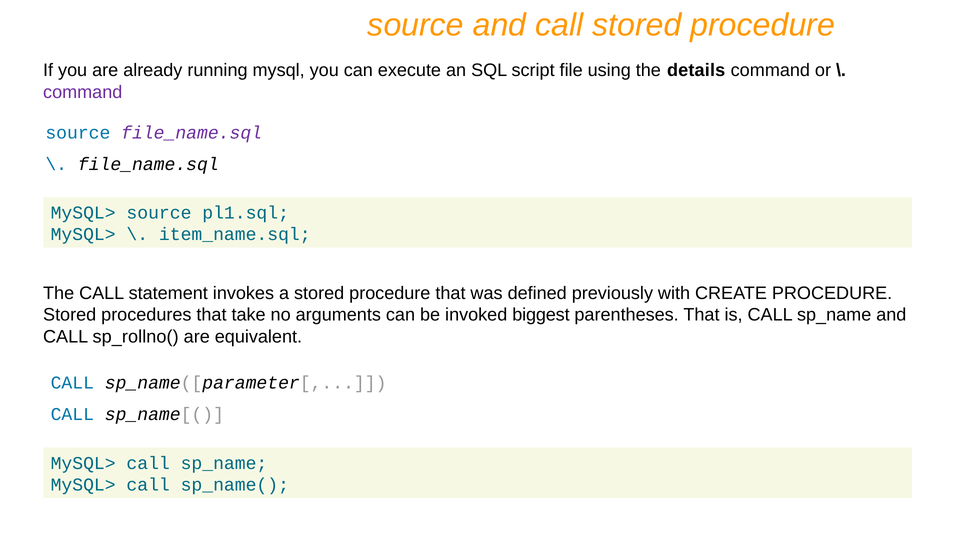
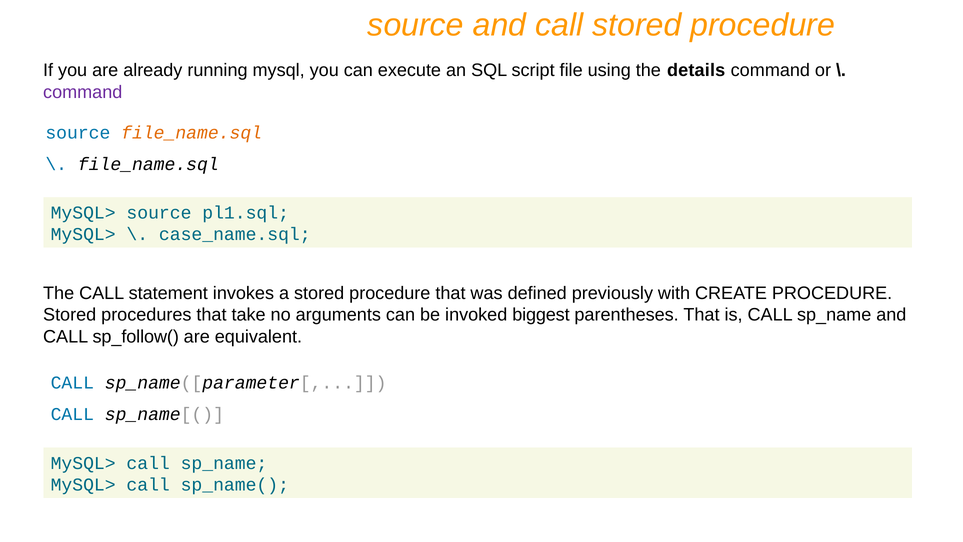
file_name.sql colour: purple -> orange (192, 133)
item_name.sql: item_name.sql -> case_name.sql (235, 234)
sp_rollno(: sp_rollno( -> sp_follow( (136, 337)
